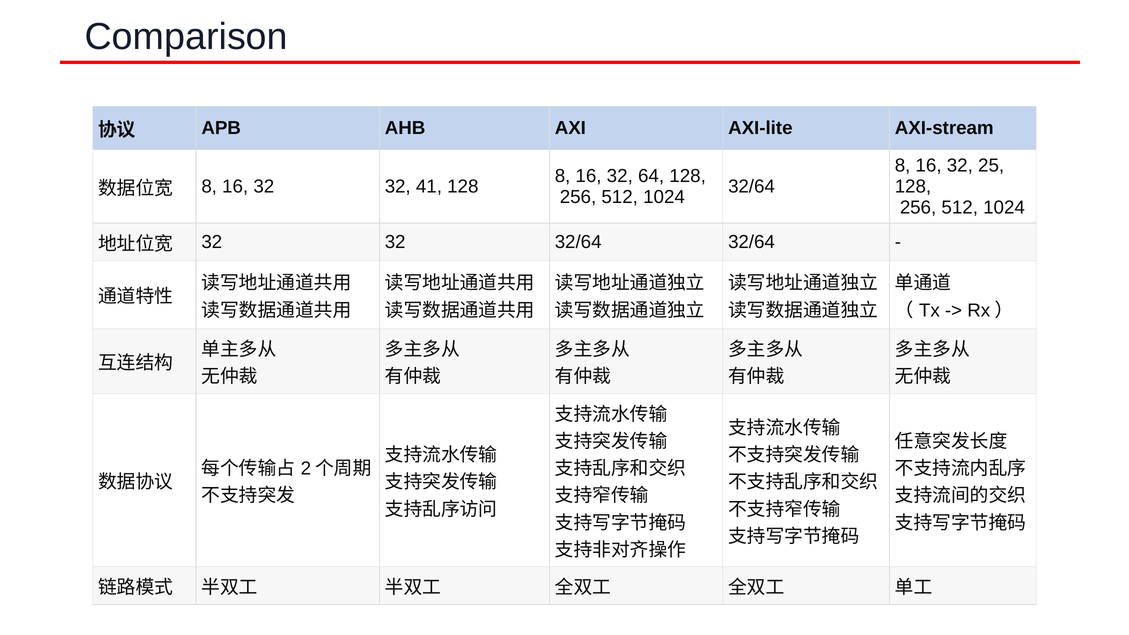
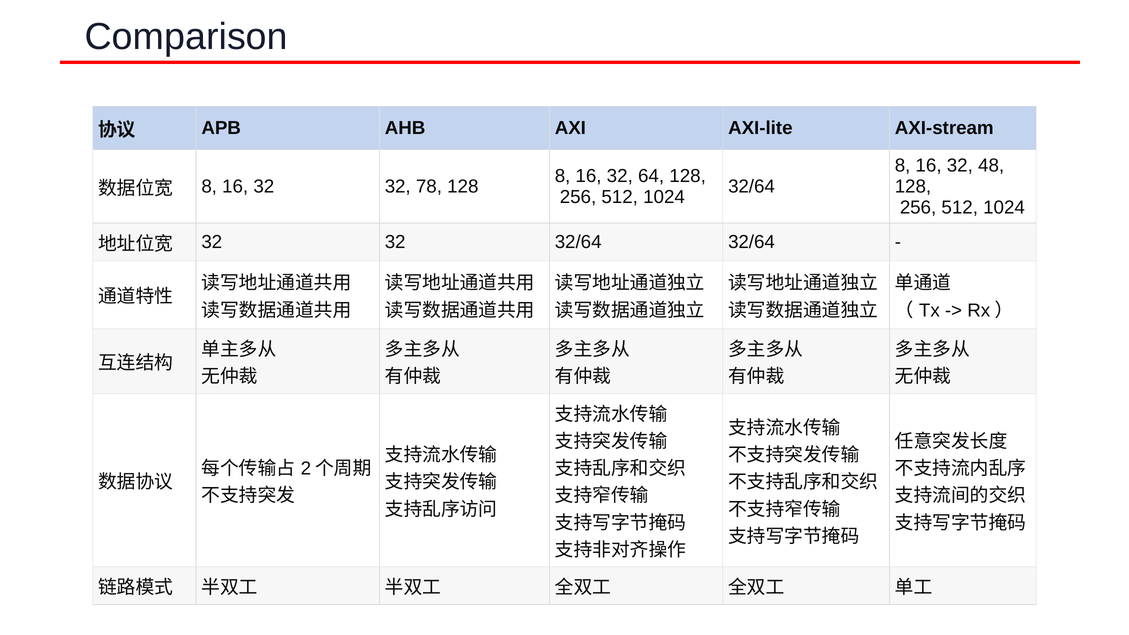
25: 25 -> 48 (991, 166)
41: 41 -> 78 (429, 187)
